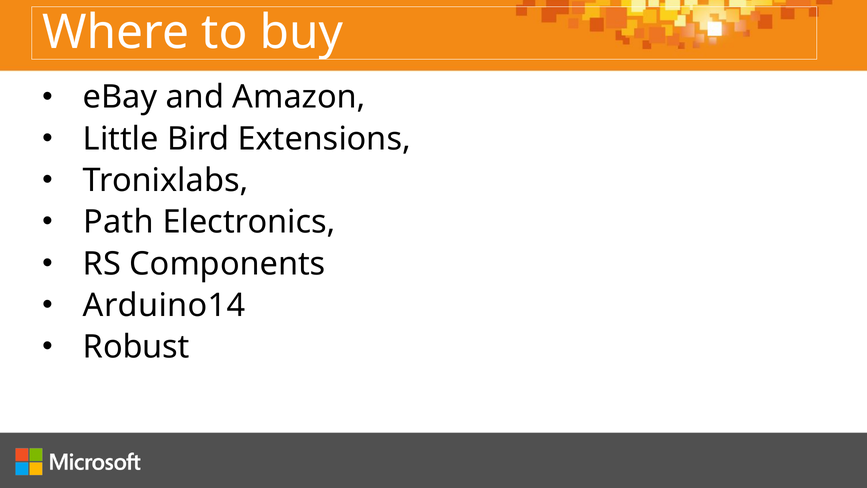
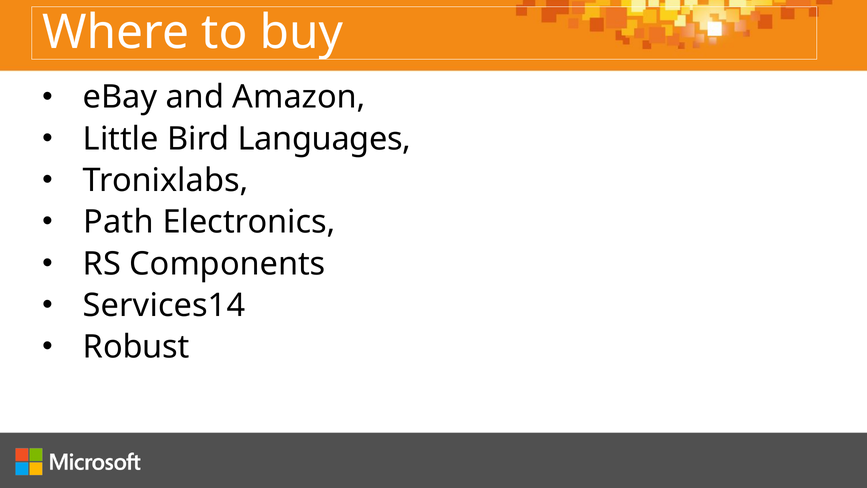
Extensions: Extensions -> Languages (324, 139)
Arduino14: Arduino14 -> Services14 (164, 305)
